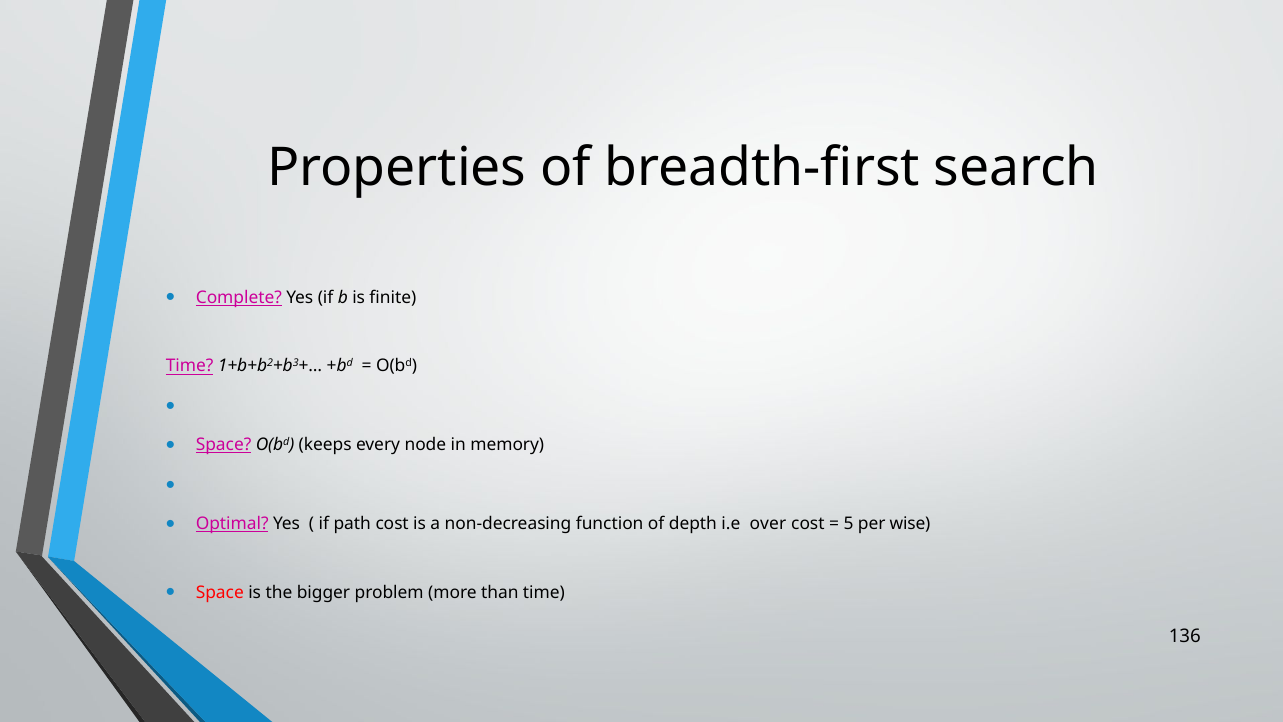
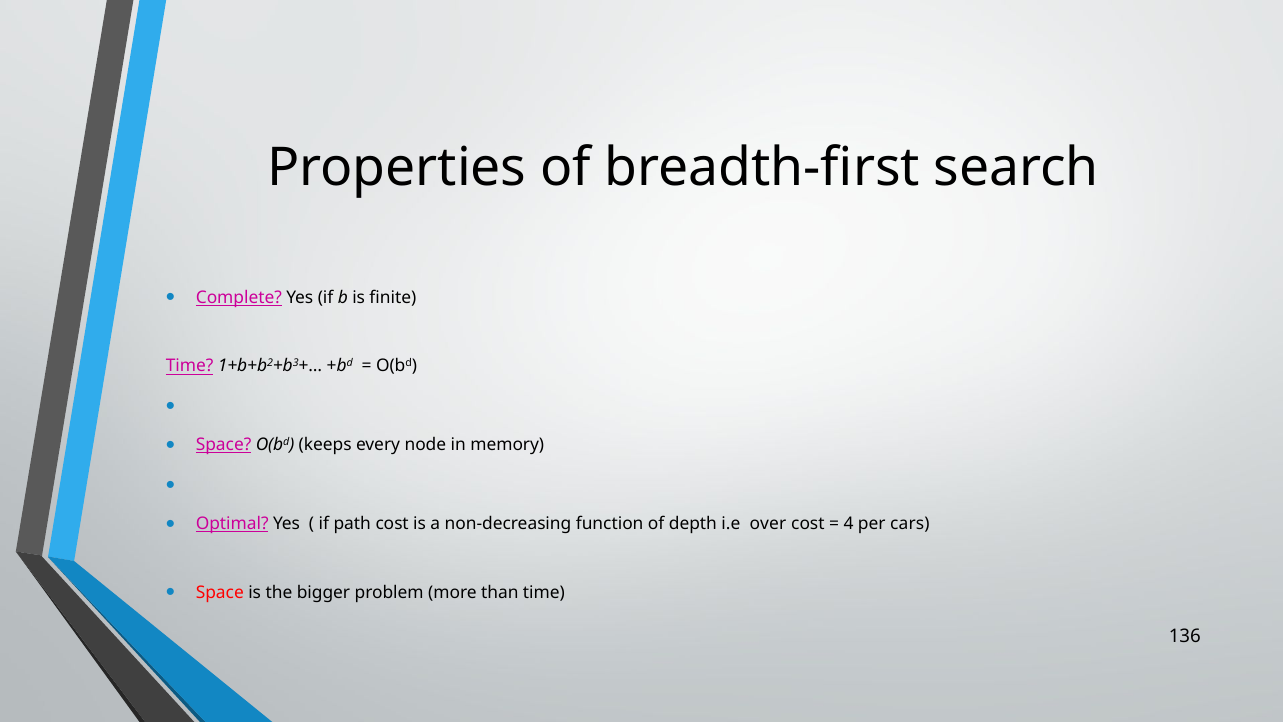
5: 5 -> 4 (848, 524)
wise: wise -> cars (910, 524)
